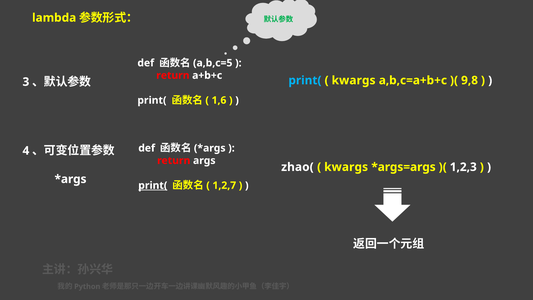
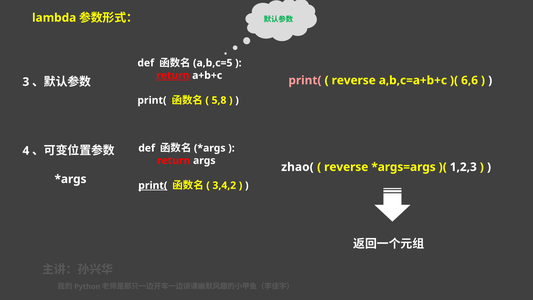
return underline: none -> present (173, 75)
print( colour: light blue -> pink (305, 80)
kwargs: kwargs -> reverse (354, 80)
9,8: 9,8 -> 6,6 (470, 80)
1,6: 1,6 -> 5,8 (219, 100)
kwargs: kwargs -> reverse (346, 167)
1,2,7: 1,2,7 -> 3,4,2 (224, 185)
